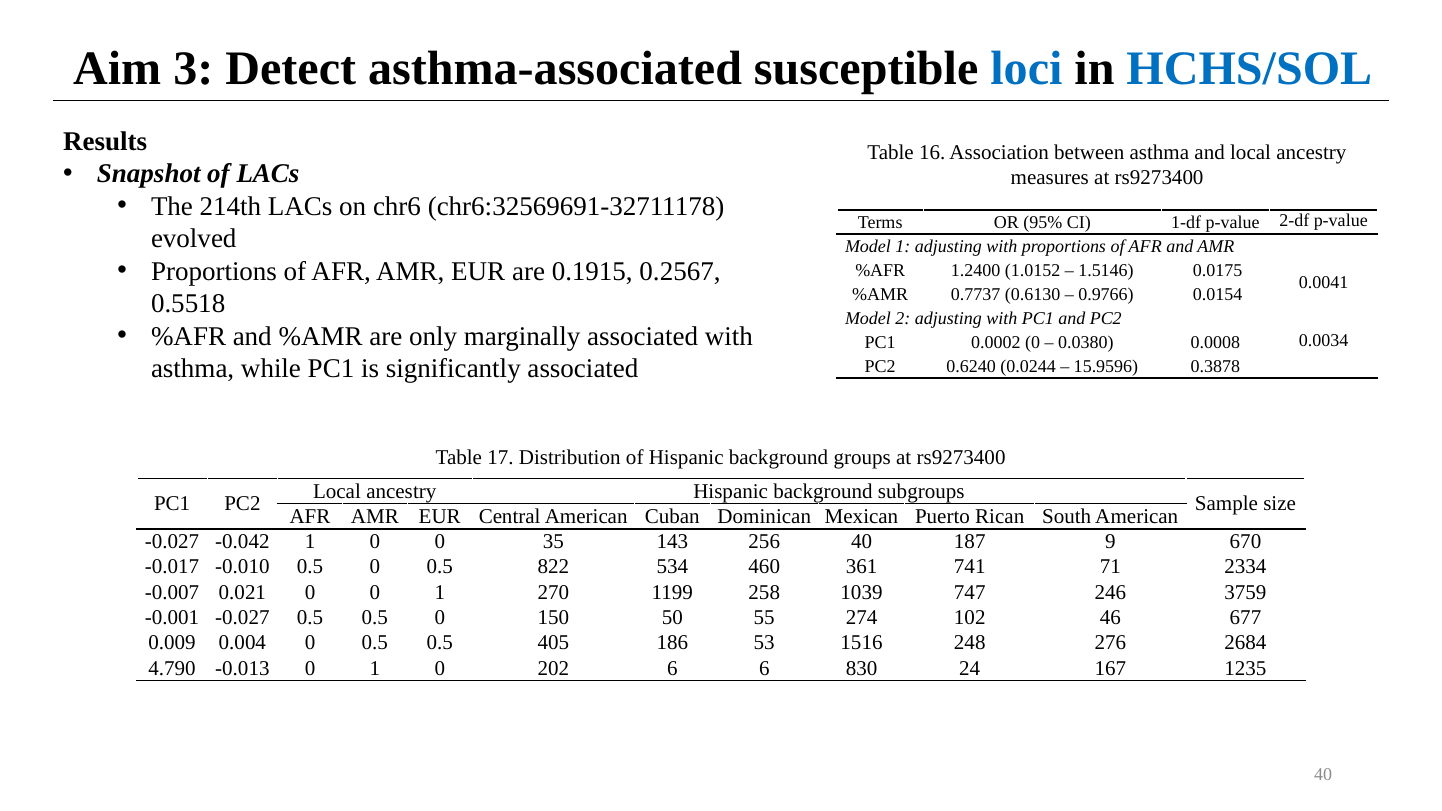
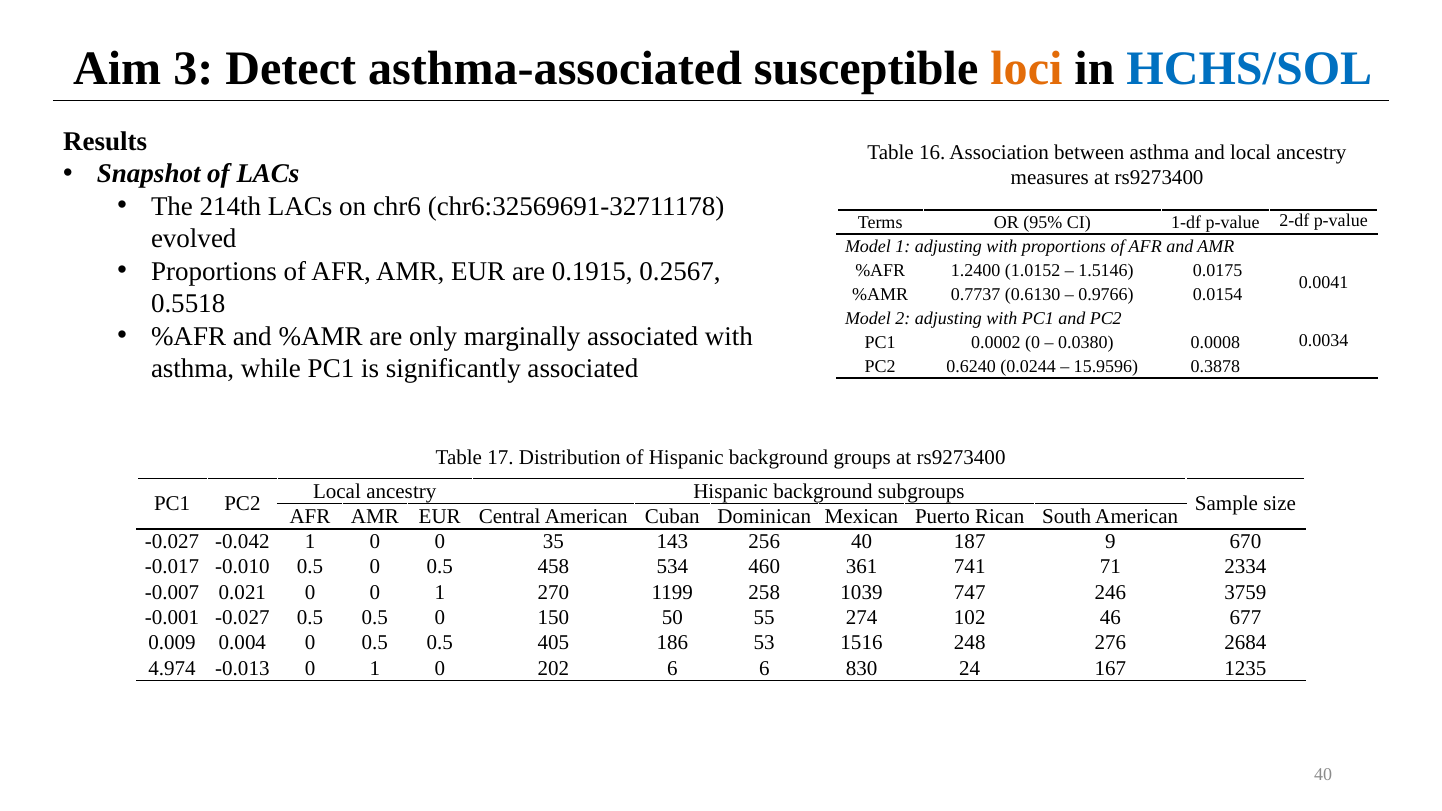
loci colour: blue -> orange (1026, 69)
822: 822 -> 458 (553, 567)
4.790: 4.790 -> 4.974 (172, 668)
